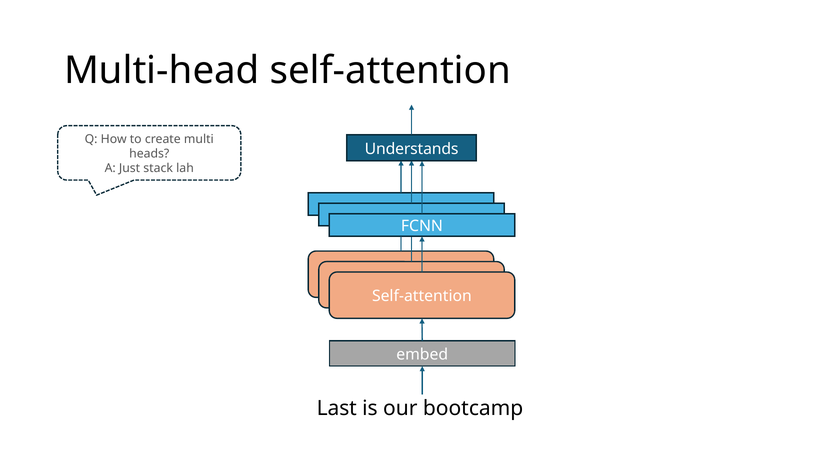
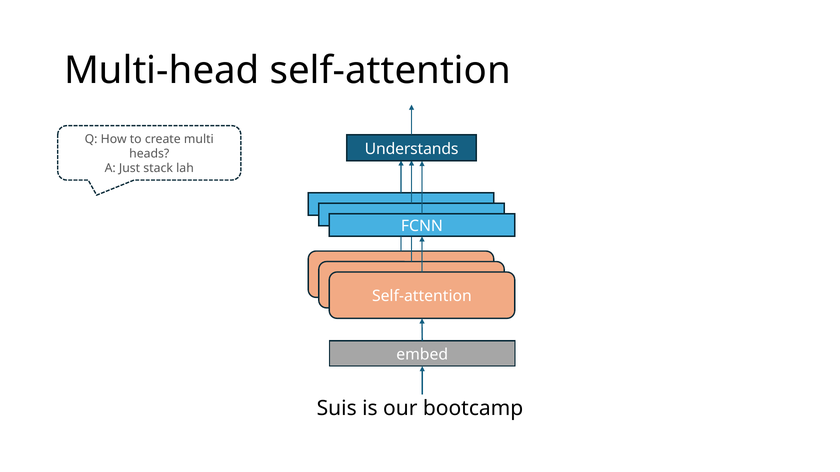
Last: Last -> Suis (337, 409)
